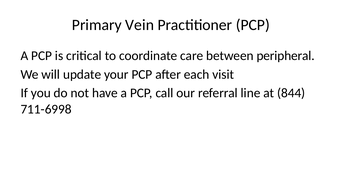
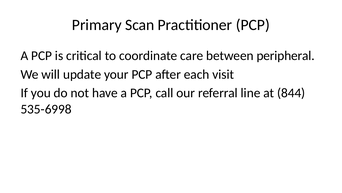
Vein: Vein -> Scan (140, 25)
711-6998: 711-6998 -> 535-6998 (46, 109)
